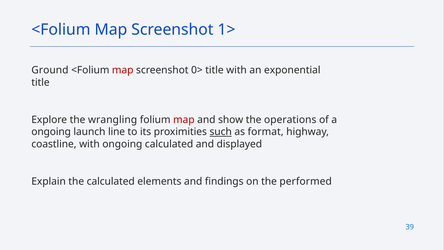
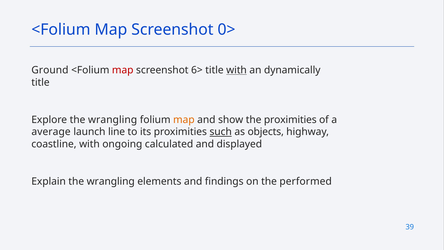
1>: 1> -> 0> (226, 30)
0>: 0> -> 6> (197, 70)
with underline: none -> present (237, 70)
exponential: exponential -> dynamically (292, 70)
map colour: red -> orange (184, 120)
the operations: operations -> proximities (290, 120)
ongoing: ongoing -> average (51, 132)
format: format -> objects (266, 132)
Explain the calculated: calculated -> wrangling (111, 181)
